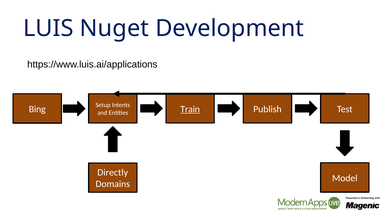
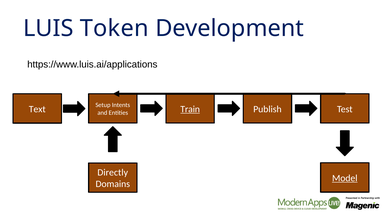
Nuget: Nuget -> Token (114, 28)
Bing: Bing -> Text (37, 109)
Model underline: none -> present (345, 178)
